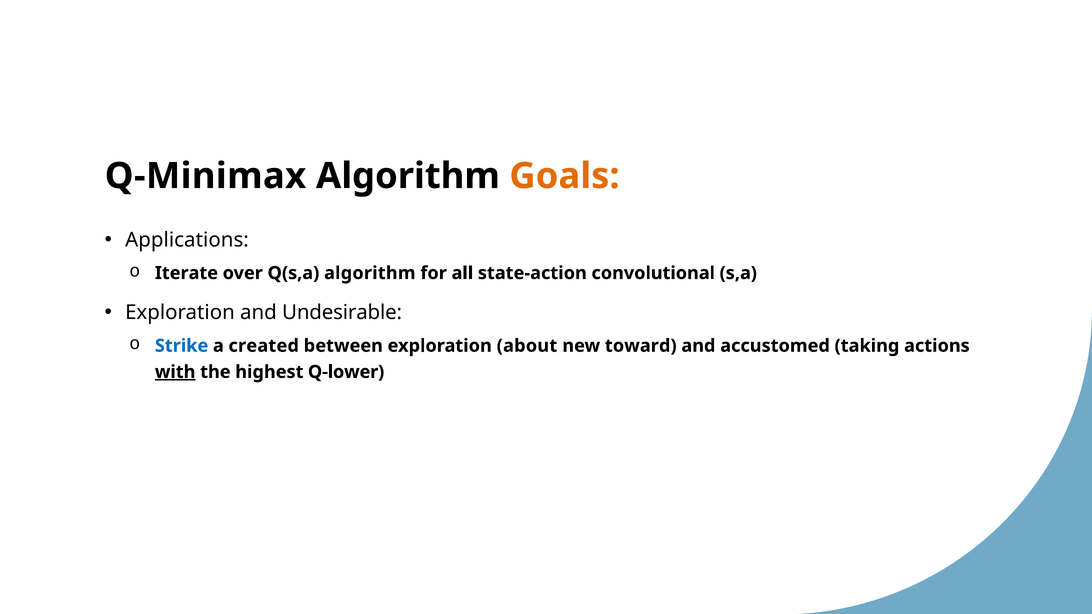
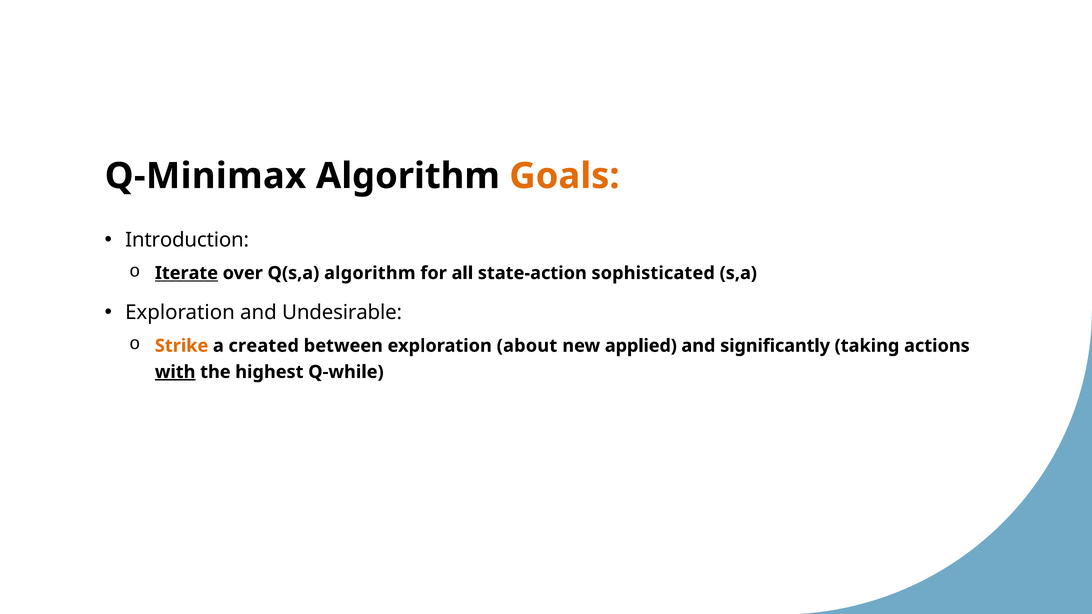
Applications: Applications -> Introduction (187, 240)
Iterate underline: none -> present (186, 273)
convolutional: convolutional -> sophisticated (653, 273)
Strike colour: blue -> orange (182, 346)
toward: toward -> applied (641, 346)
accustomed: accustomed -> significantly (775, 346)
Q-lower: Q-lower -> Q-while (346, 372)
